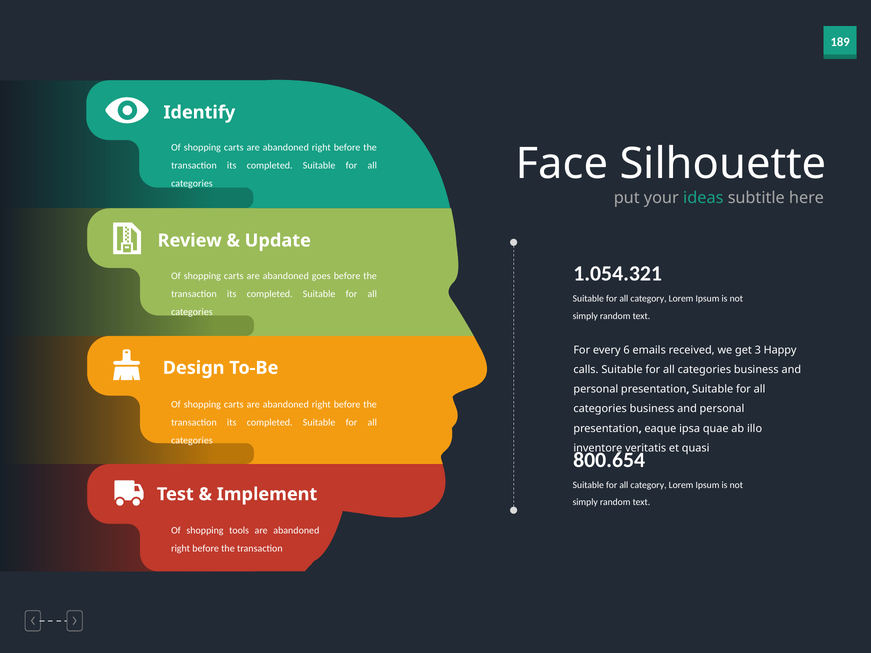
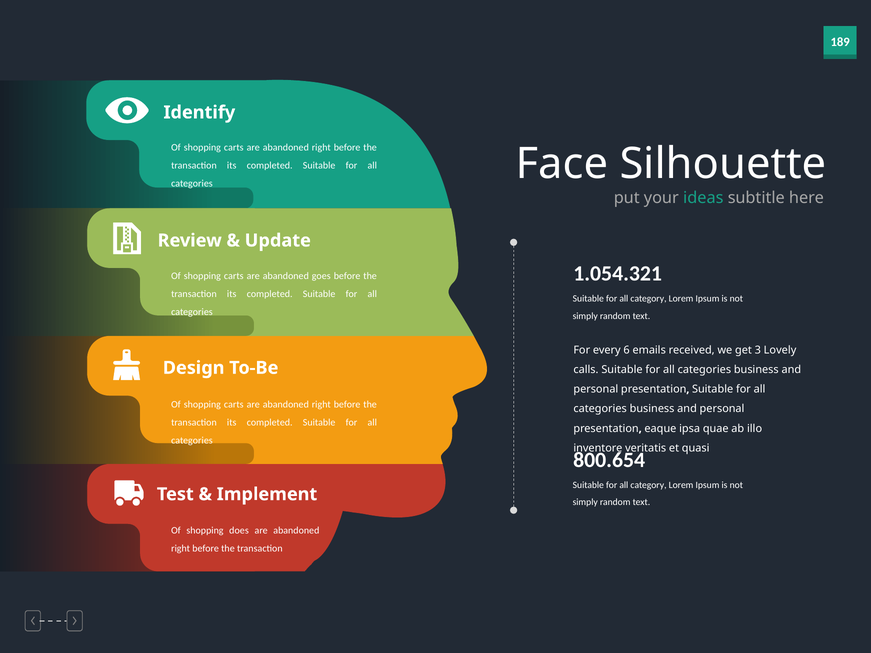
Happy: Happy -> Lovely (780, 350)
tools: tools -> does (239, 531)
